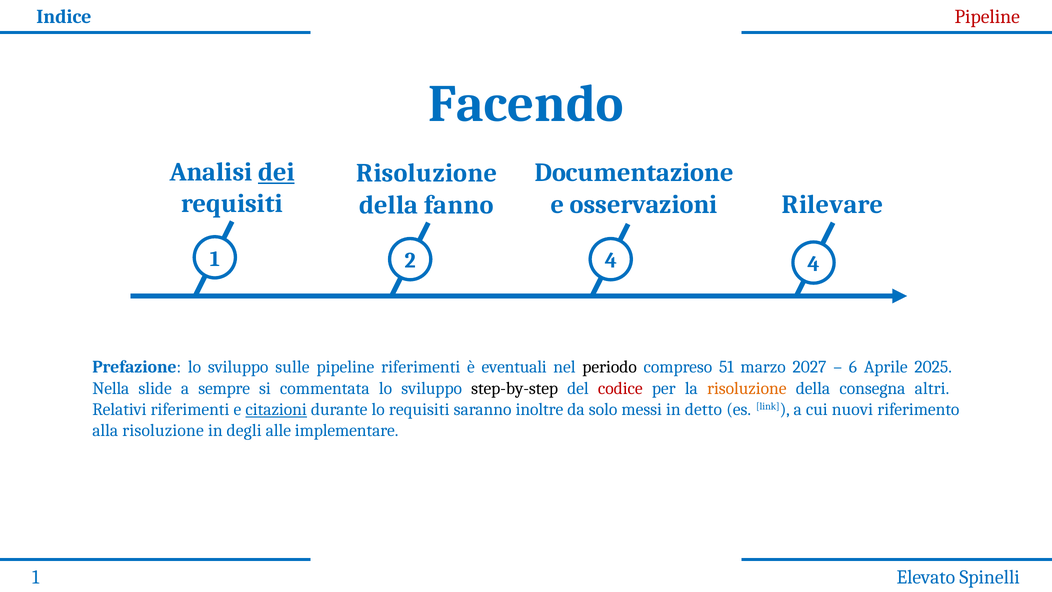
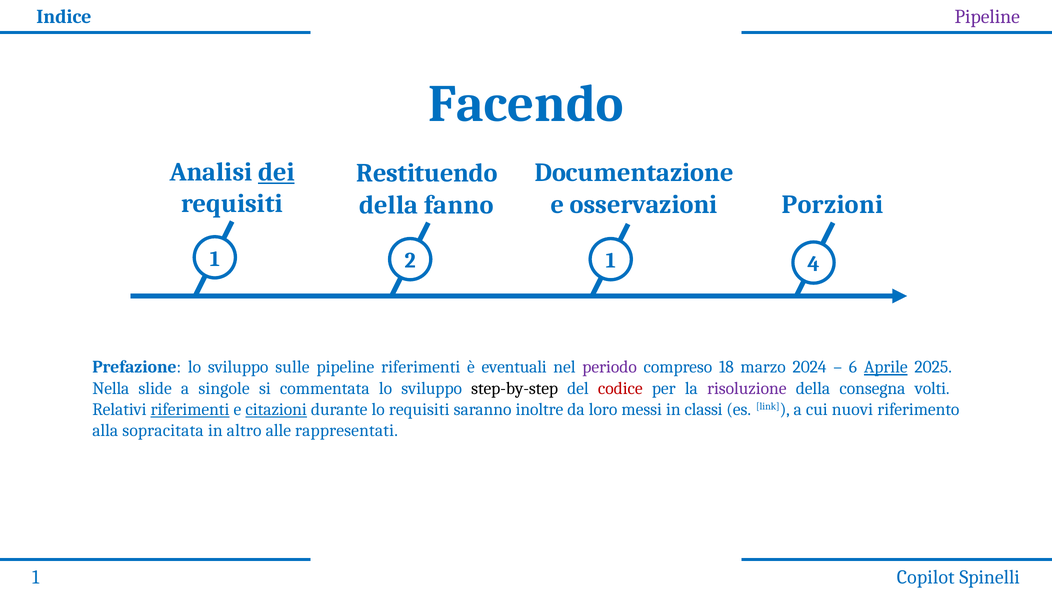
Pipeline colour: red -> purple (987, 17)
Risoluzione: Risoluzione -> Restituendo (427, 173)
Rilevare: Rilevare -> Porzioni (833, 205)
2 4: 4 -> 1 (611, 261)
periodo colour: black -> purple (610, 367)
51: 51 -> 18 (726, 367)
2027: 2027 -> 2024 (810, 367)
Aprile underline: none -> present (886, 367)
sempre: sempre -> singole (224, 388)
risoluzione colour: orange -> purple (747, 388)
altri: altri -> volti (932, 388)
riferimenti underline: none -> present (190, 409)
solo: solo -> loro (603, 409)
detto: detto -> classi (704, 409)
alla risoluzione: risoluzione -> sopracitata (163, 430)
degli: degli -> altro (244, 430)
implementare: implementare -> rappresentati (346, 430)
Elevato: Elevato -> Copilot (926, 577)
